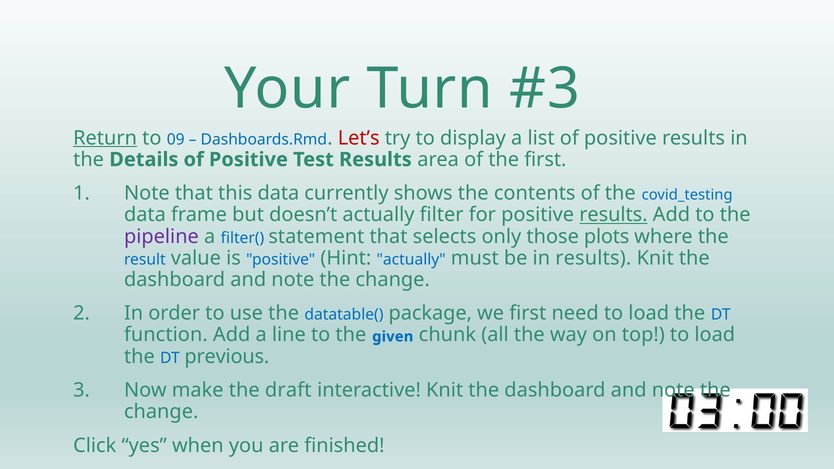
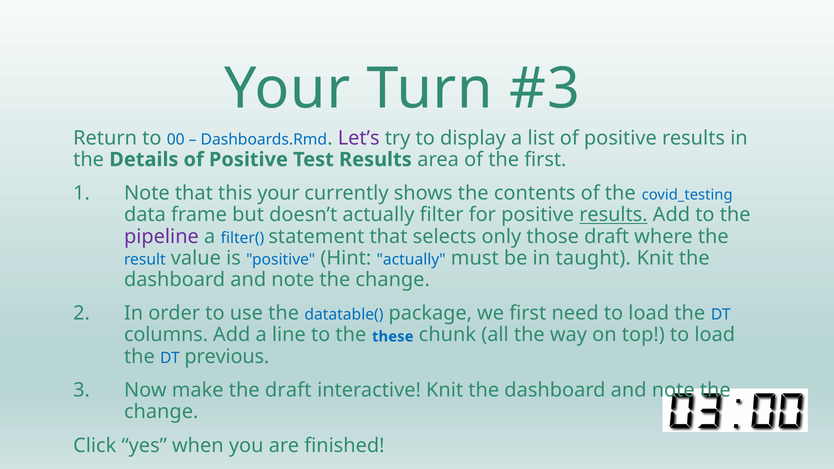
Return underline: present -> none (105, 138)
09: 09 -> 00 (176, 139)
Let’s colour: red -> purple (359, 138)
this data: data -> your (278, 193)
those plots: plots -> draft (607, 236)
in results: results -> taught (593, 258)
function: function -> columns (166, 335)
given: given -> these (393, 337)
